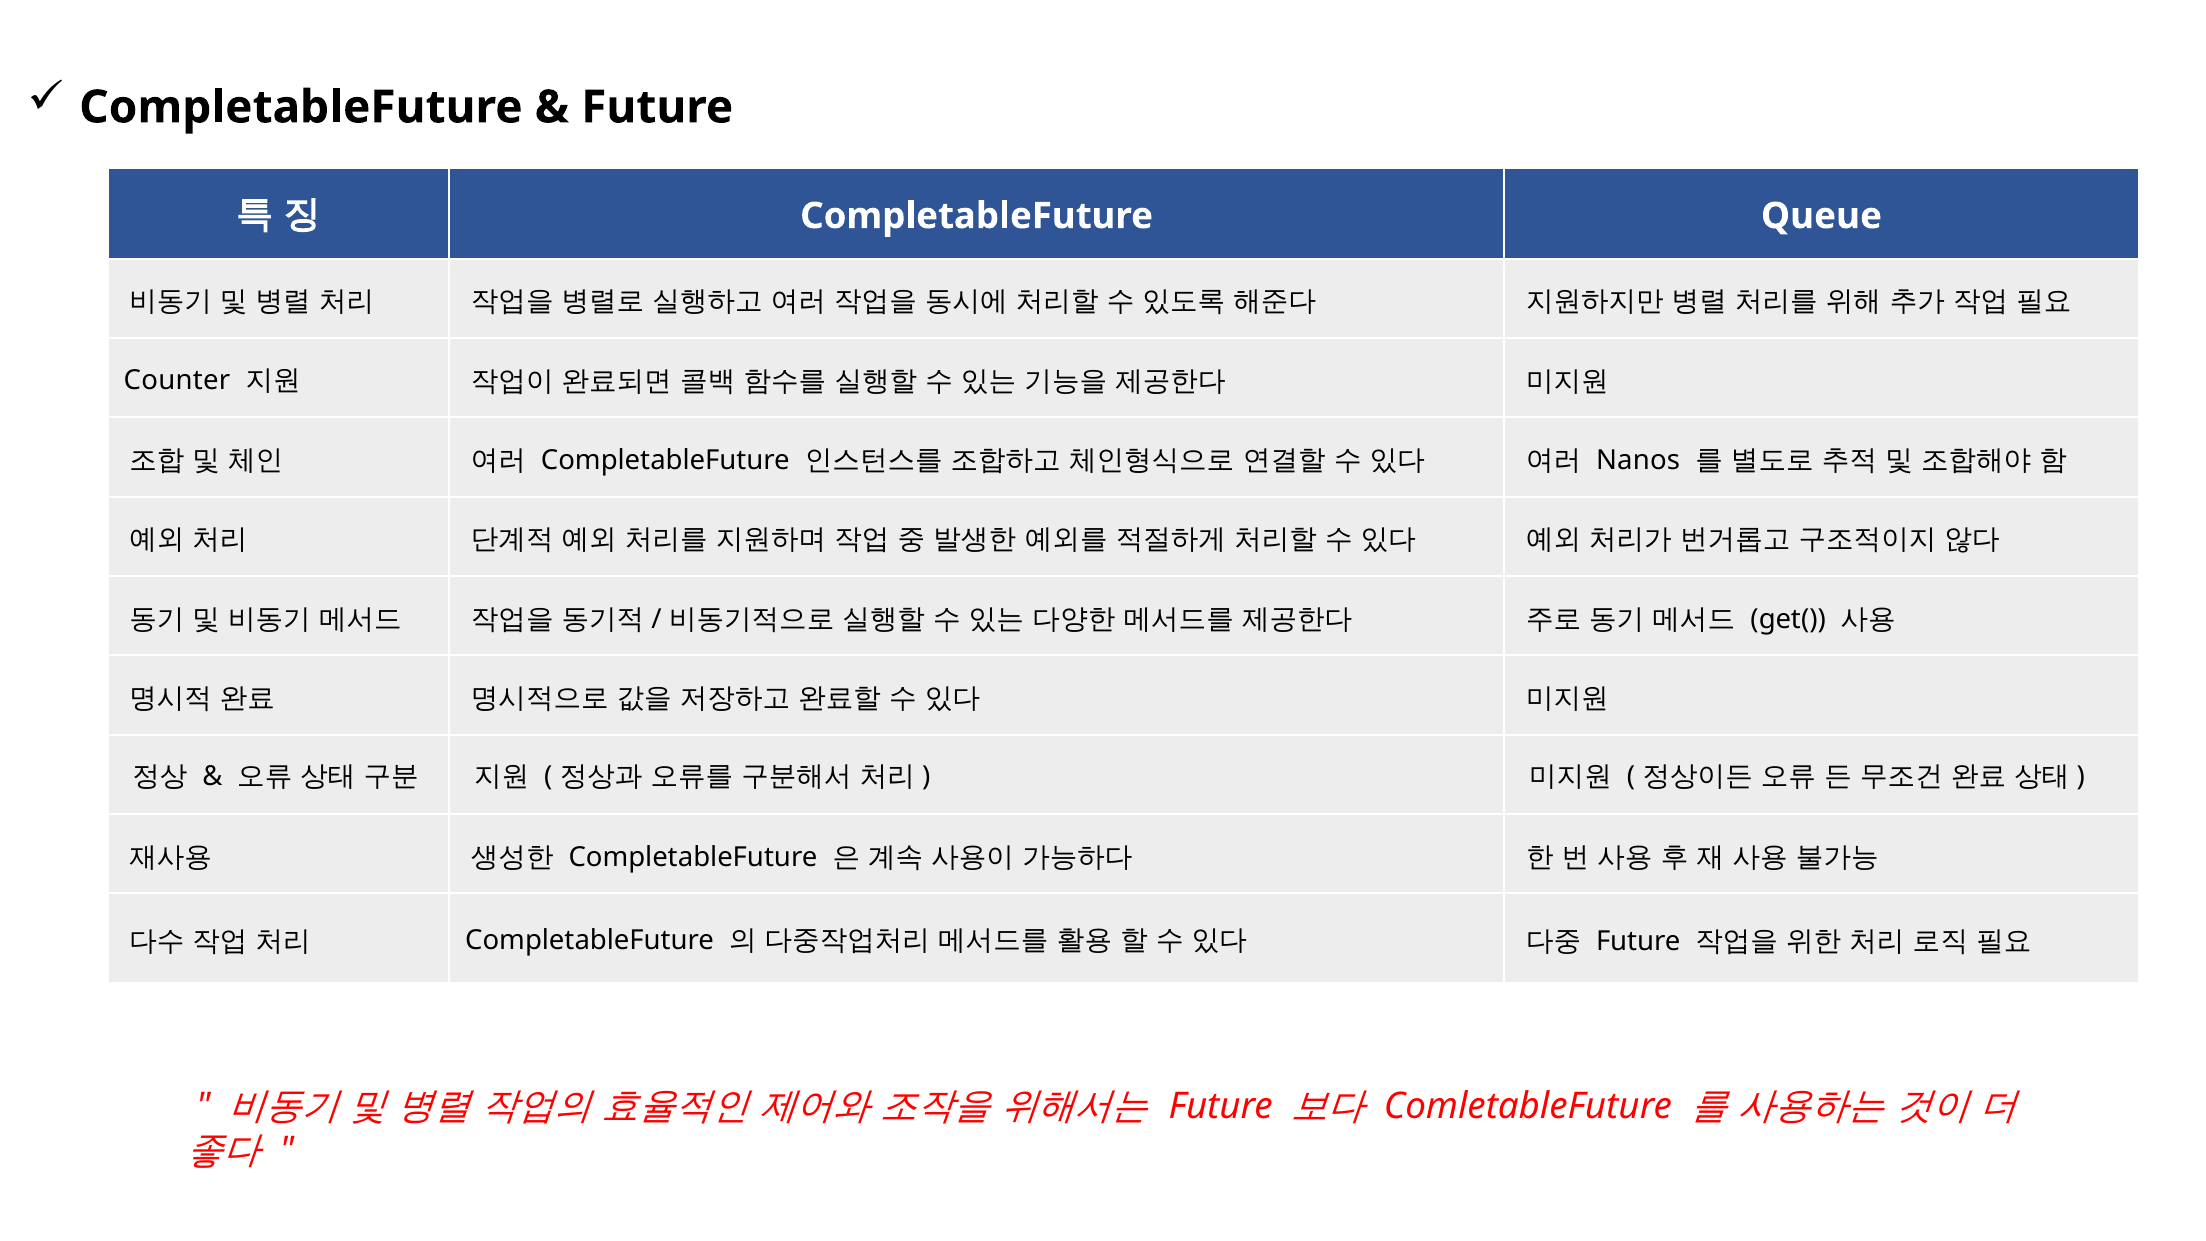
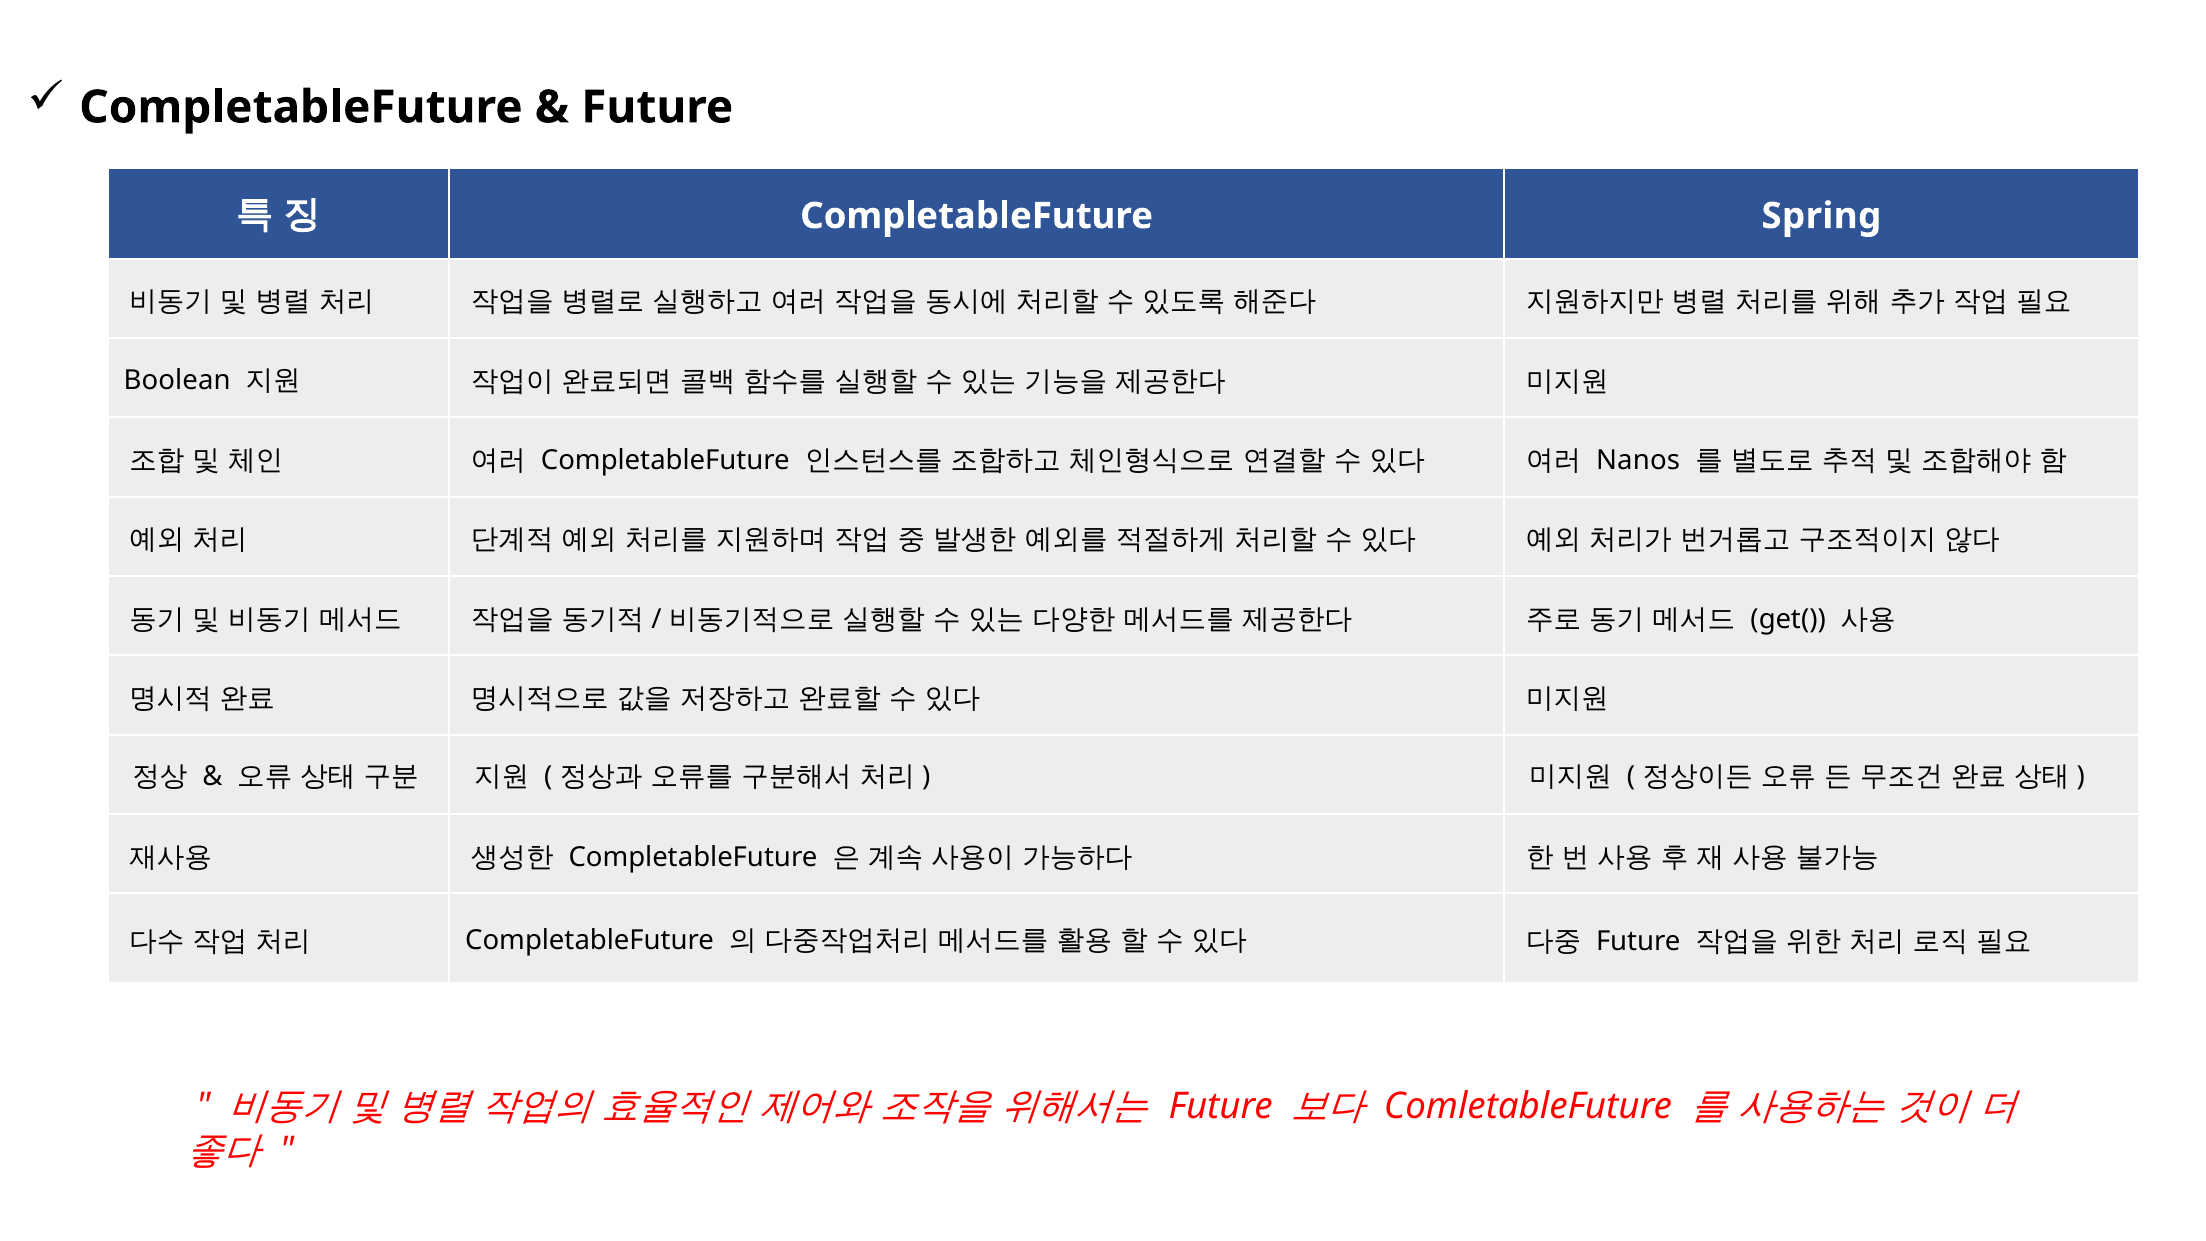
Queue: Queue -> Spring (1821, 216)
Counter: Counter -> Boolean (177, 380)
